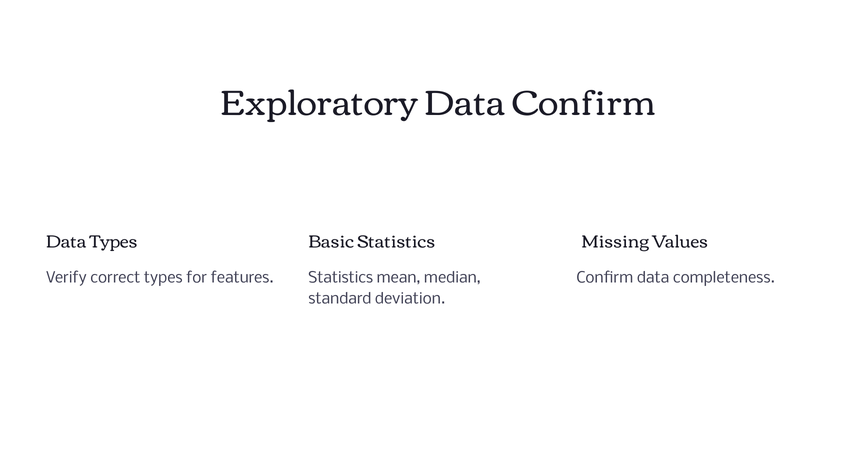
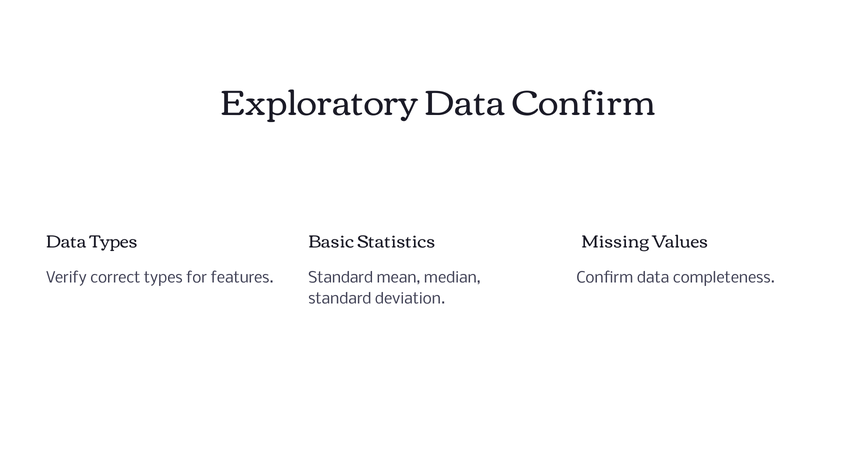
Statistics: Statistics -> Standard (341, 278)
